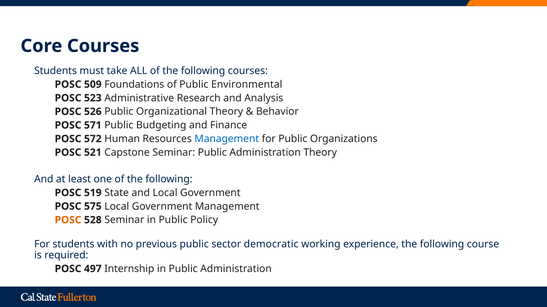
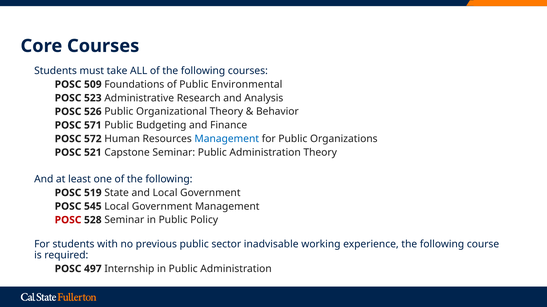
575: 575 -> 545 (93, 207)
POSC colour: orange -> red (68, 220)
democratic: democratic -> inadvisable (271, 245)
